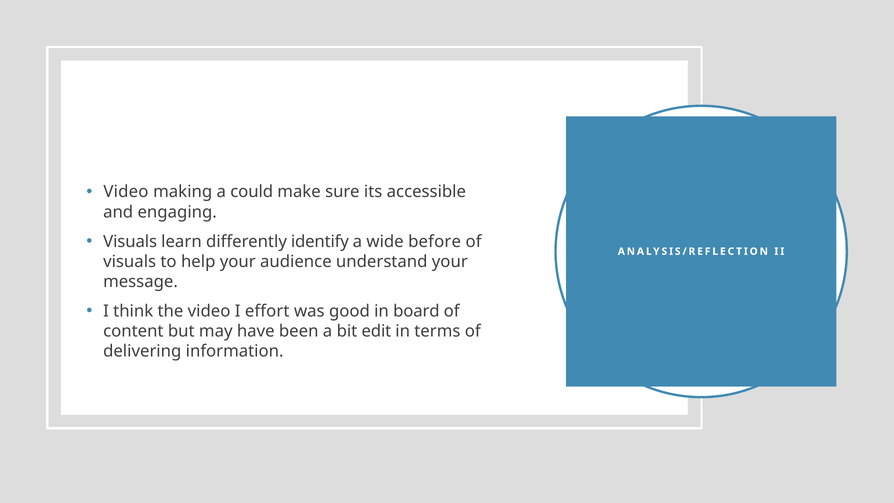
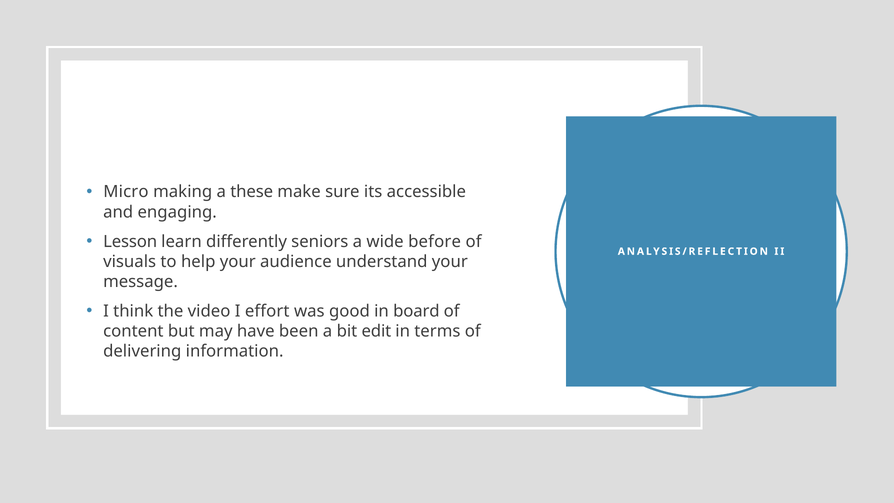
Video: Video -> Micro (126, 192)
could: could -> these (252, 192)
Visuals: Visuals -> Lesson (130, 241)
identify: identify -> seniors (320, 241)
